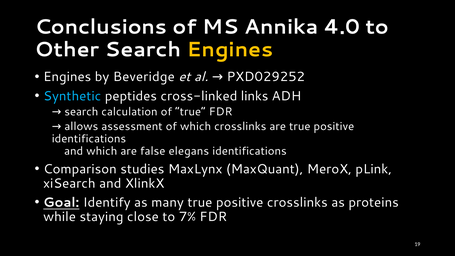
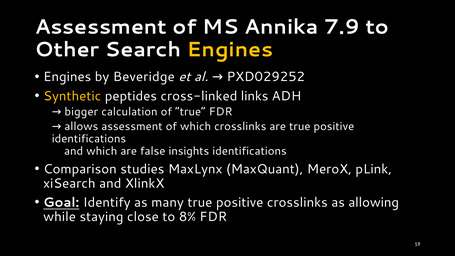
Conclusions: Conclusions -> Assessment (101, 27)
4.0: 4.0 -> 7.9 (342, 27)
Synthetic colour: light blue -> yellow (72, 96)
search: search -> bigger (81, 112)
elegans: elegans -> insights (189, 151)
proteins: proteins -> allowing (374, 202)
7%: 7% -> 8% (187, 217)
